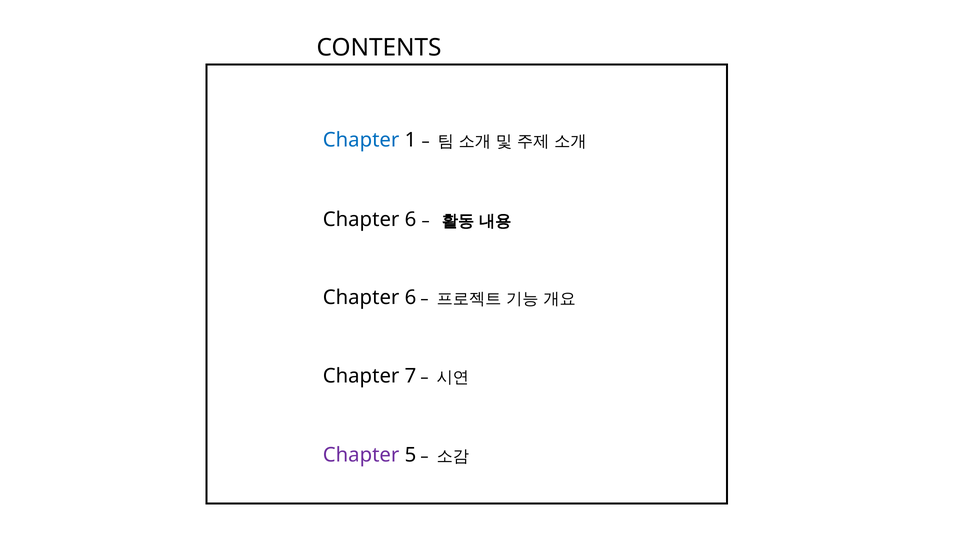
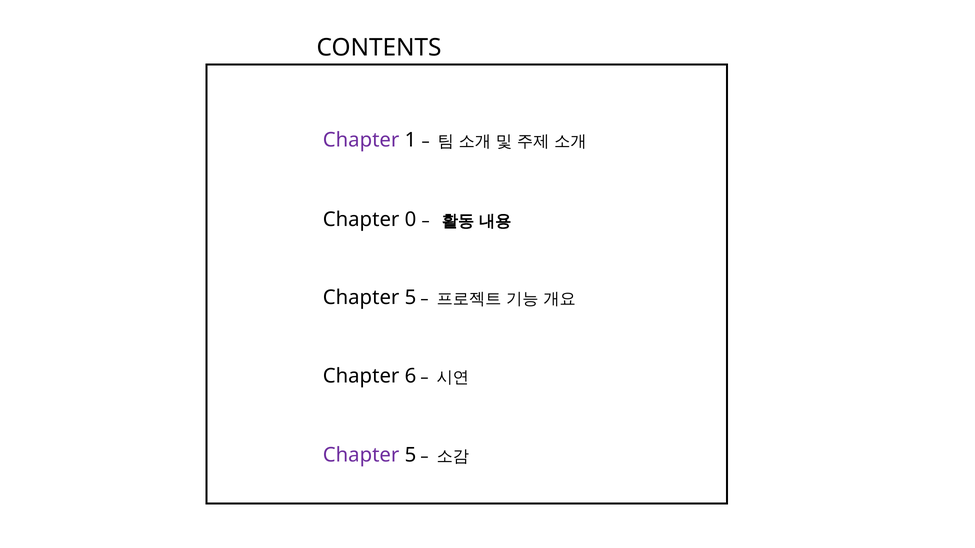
Chapter colour: blue -> purple (361, 140)
6: 6 -> 0 (411, 220)
6: 6 -> 5 (411, 298)
7: 7 -> 6 (411, 377)
